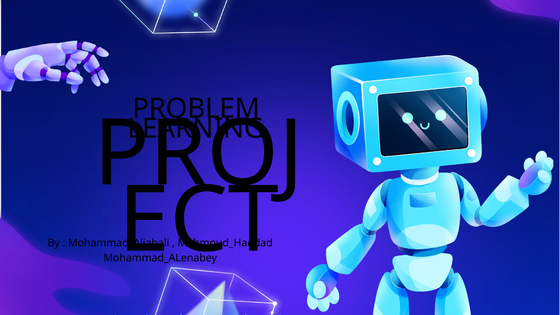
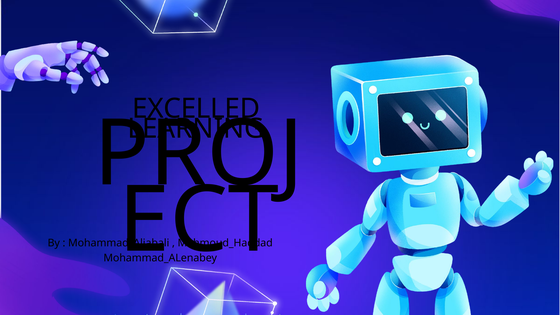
PROBLEM: PROBLEM -> EXCELLED (196, 109)
